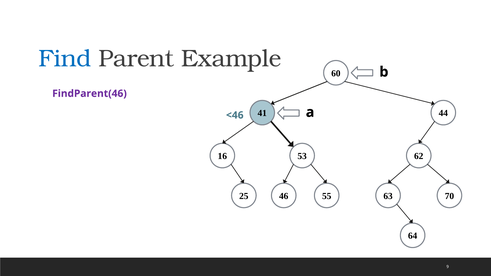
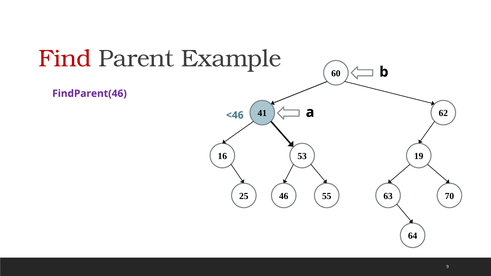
Find colour: blue -> red (65, 59)
44: 44 -> 62 (443, 113)
62: 62 -> 19 (419, 156)
